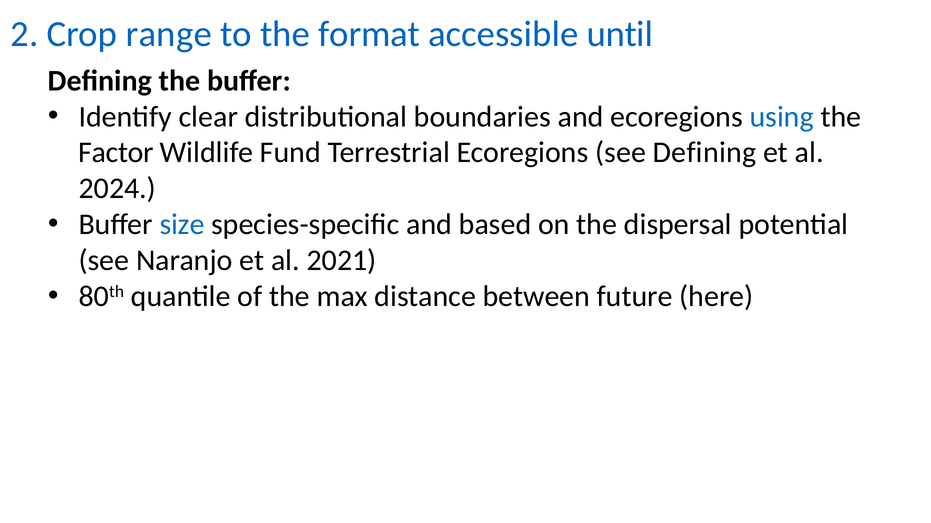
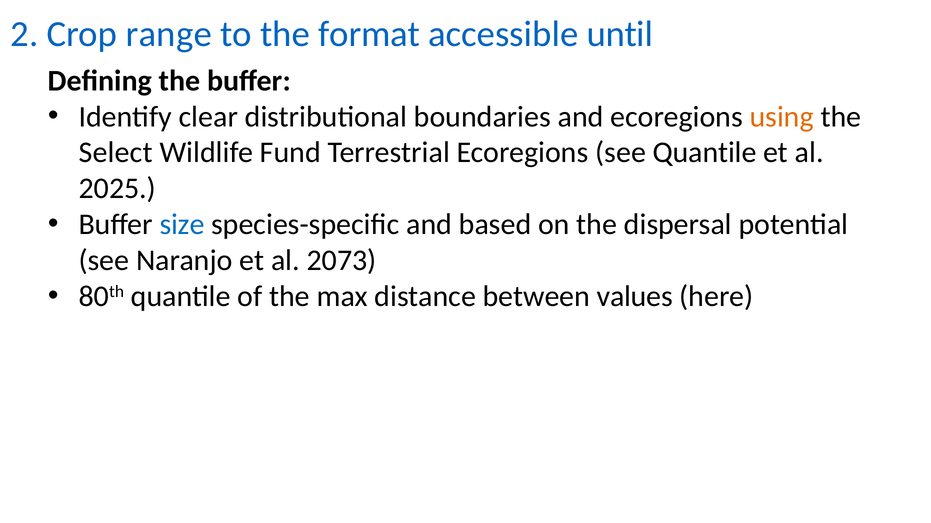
using colour: blue -> orange (782, 117)
Factor: Factor -> Select (116, 153)
see Defining: Defining -> Quantile (705, 153)
2024: 2024 -> 2025 (117, 189)
2021: 2021 -> 2073 (342, 261)
future: future -> values (635, 297)
